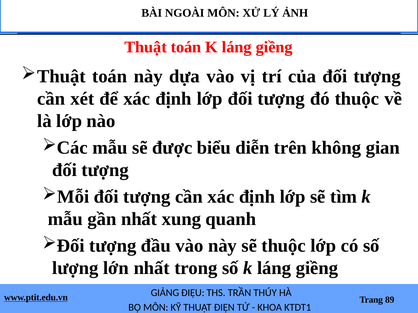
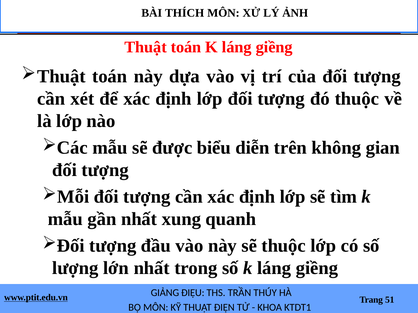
NGOÀI: NGOÀI -> THÍCH (185, 13)
89: 89 -> 51 (390, 300)
